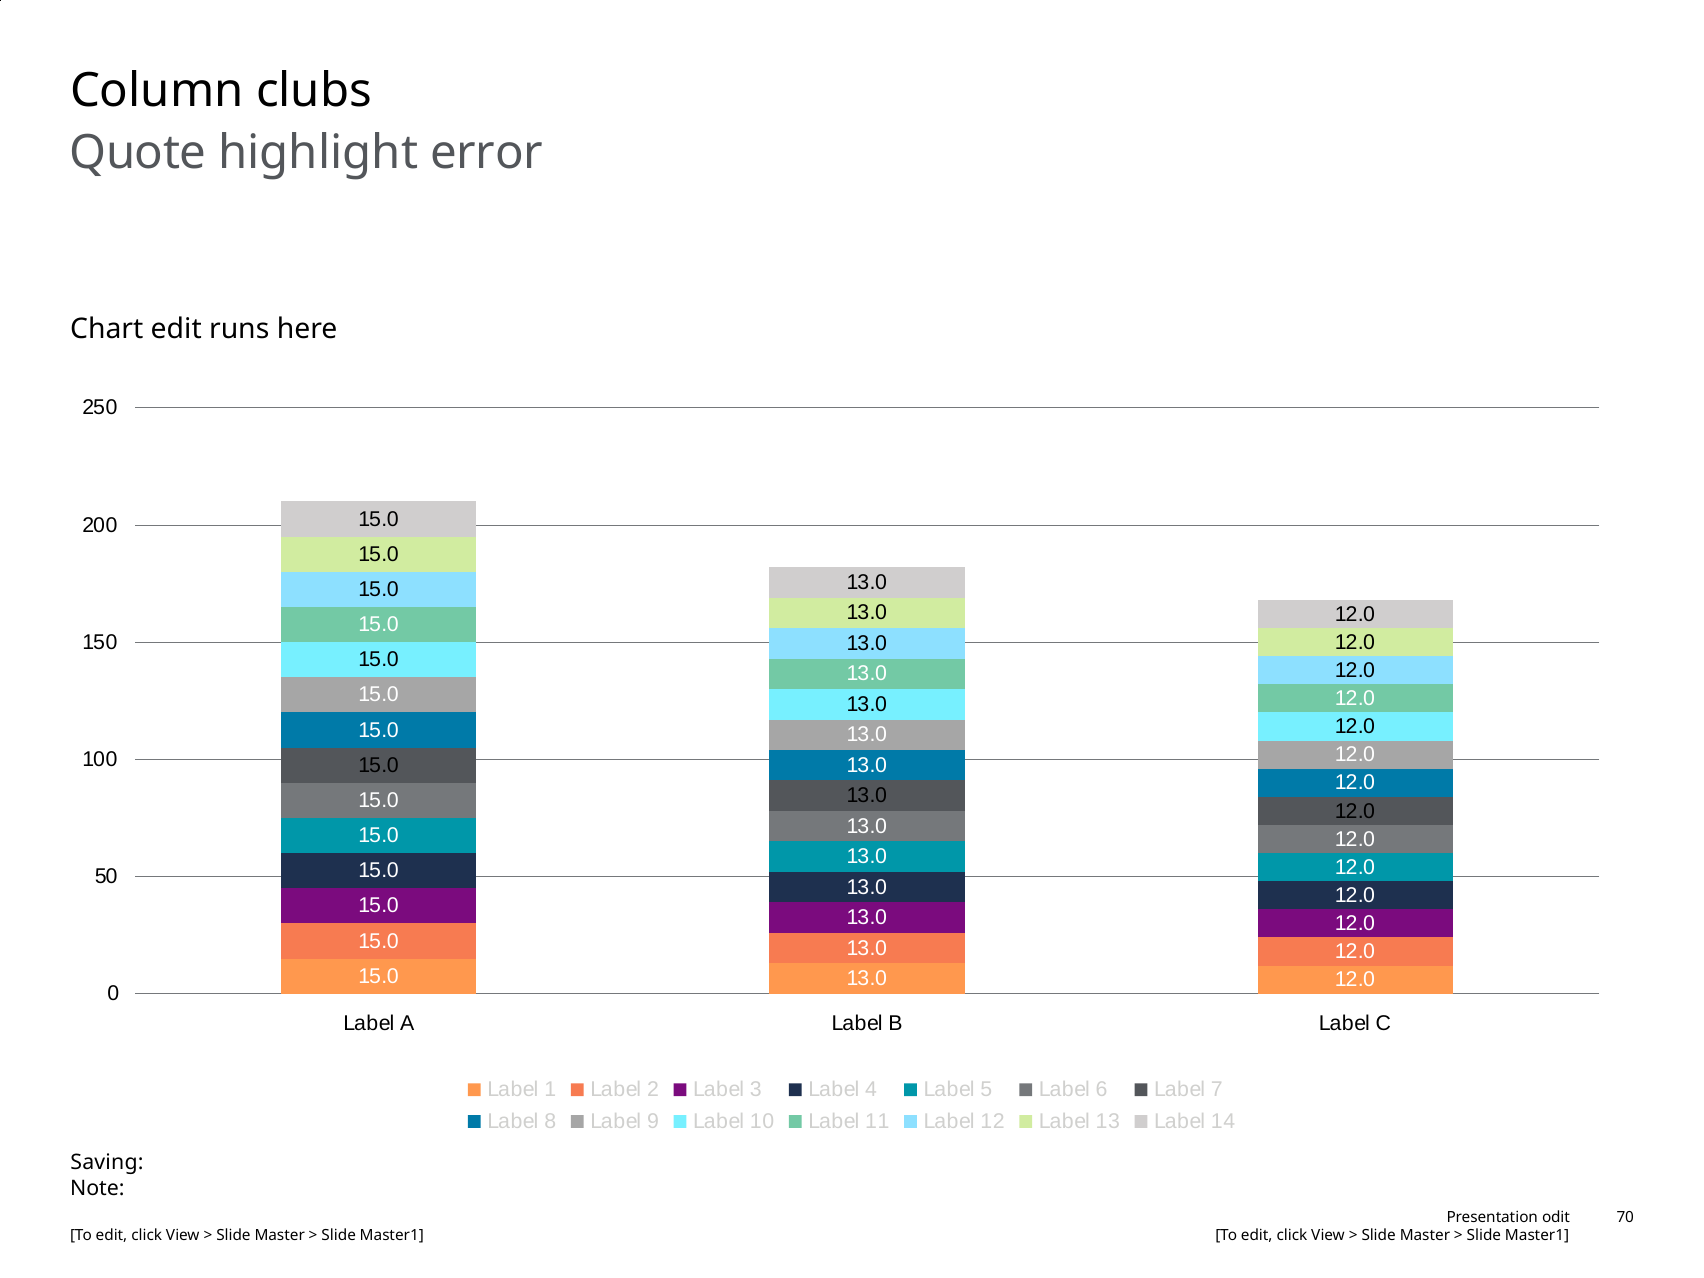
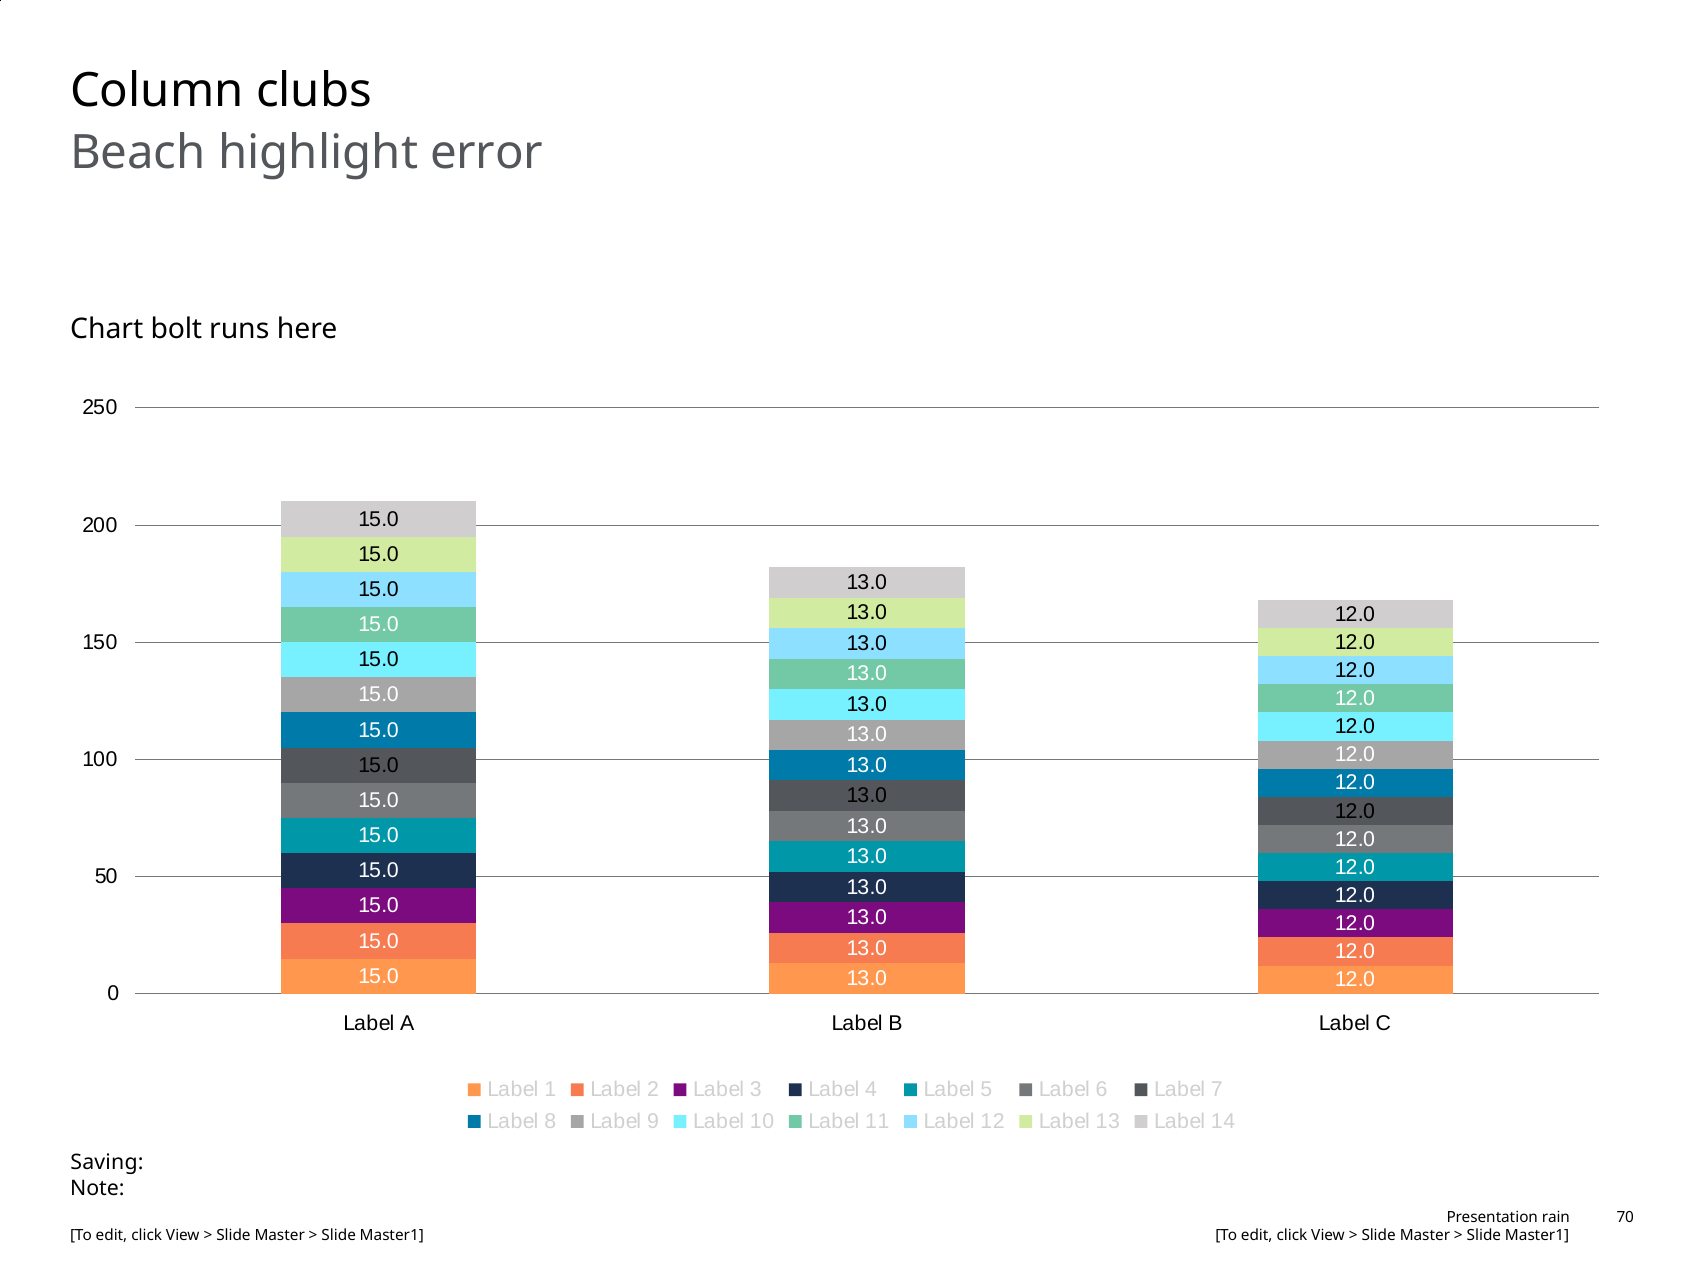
Quote: Quote -> Beach (138, 153)
Chart edit: edit -> bolt (176, 329)
odit: odit -> rain (1556, 1217)
